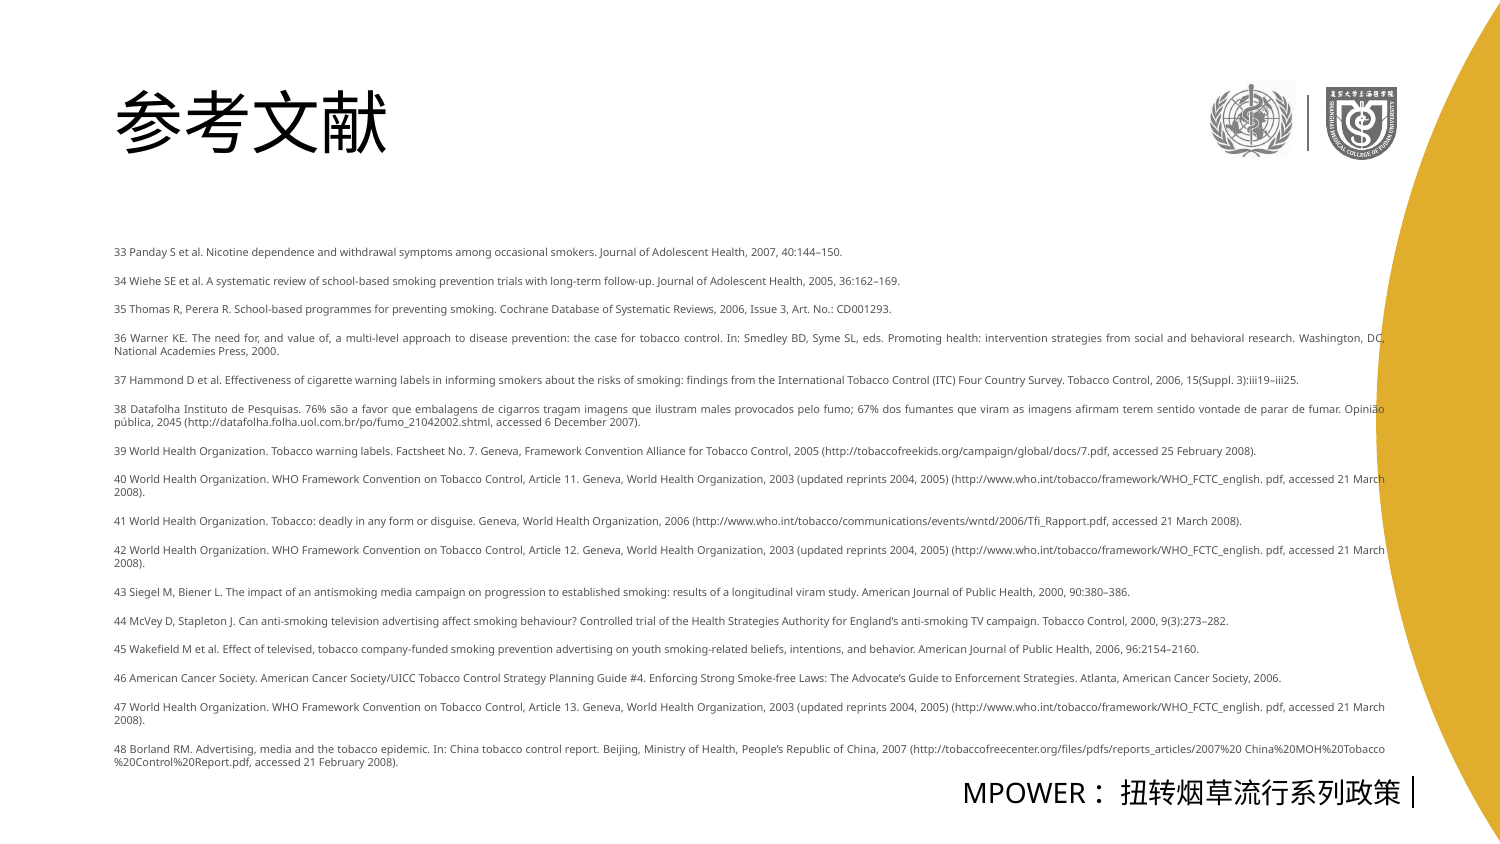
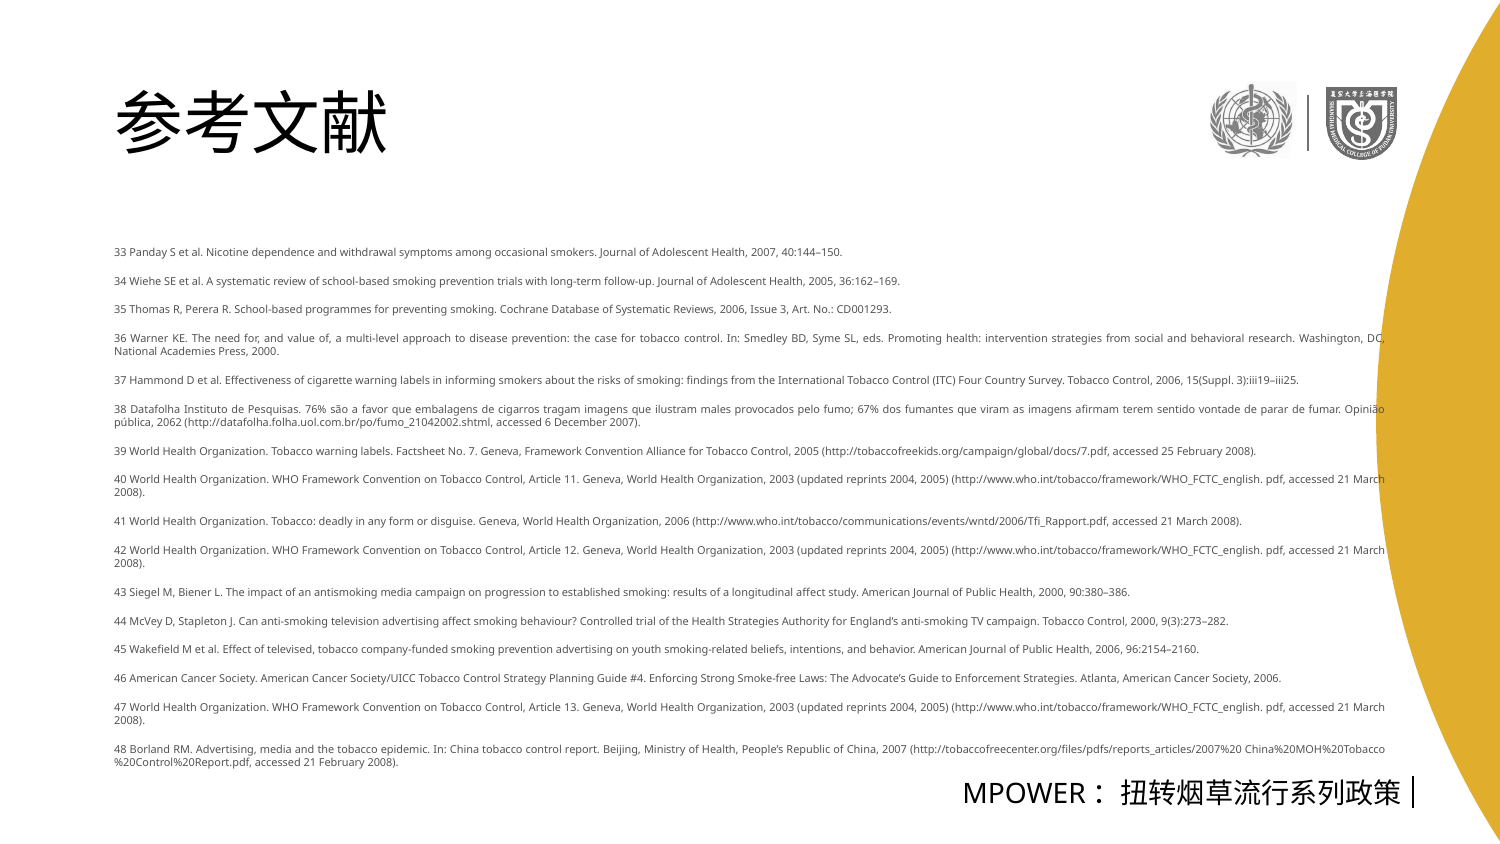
2045: 2045 -> 2062 (169, 423)
longitudinal viram: viram -> affect (811, 592)
